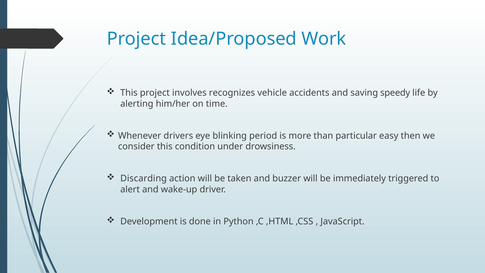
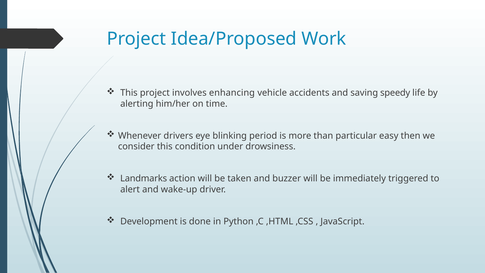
recognizes: recognizes -> enhancing (232, 93)
Discarding: Discarding -> Landmarks (144, 178)
